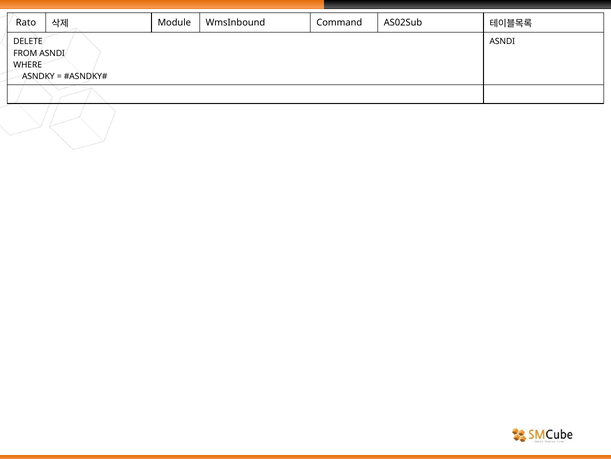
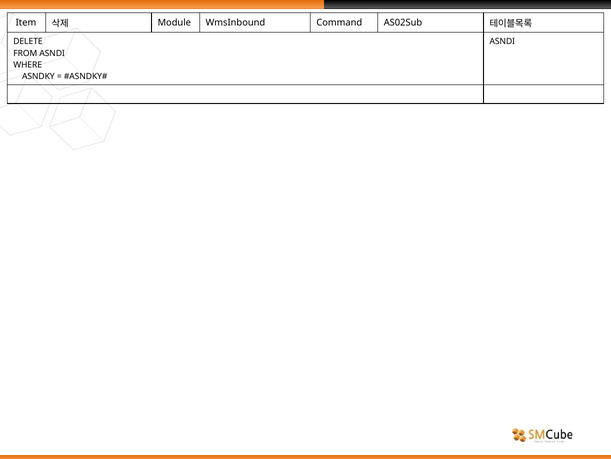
Rato: Rato -> Item (26, 23)
